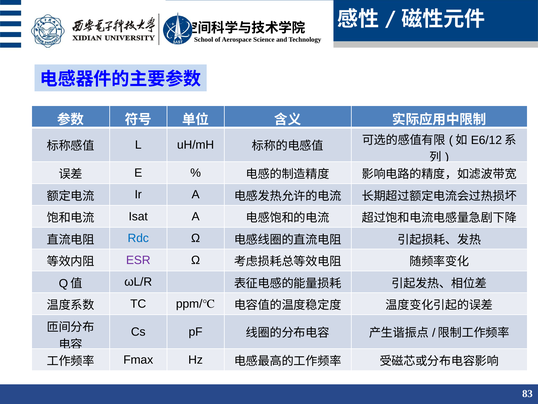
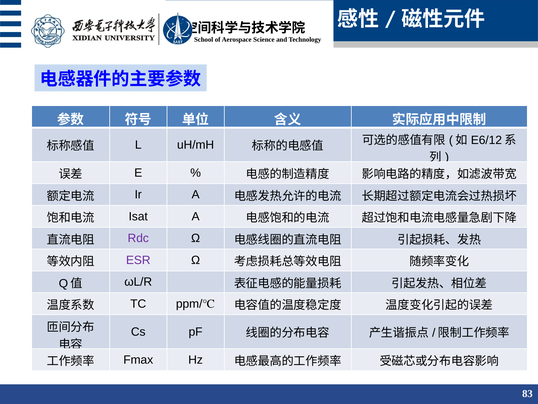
Rdc colour: blue -> purple (138, 238)
